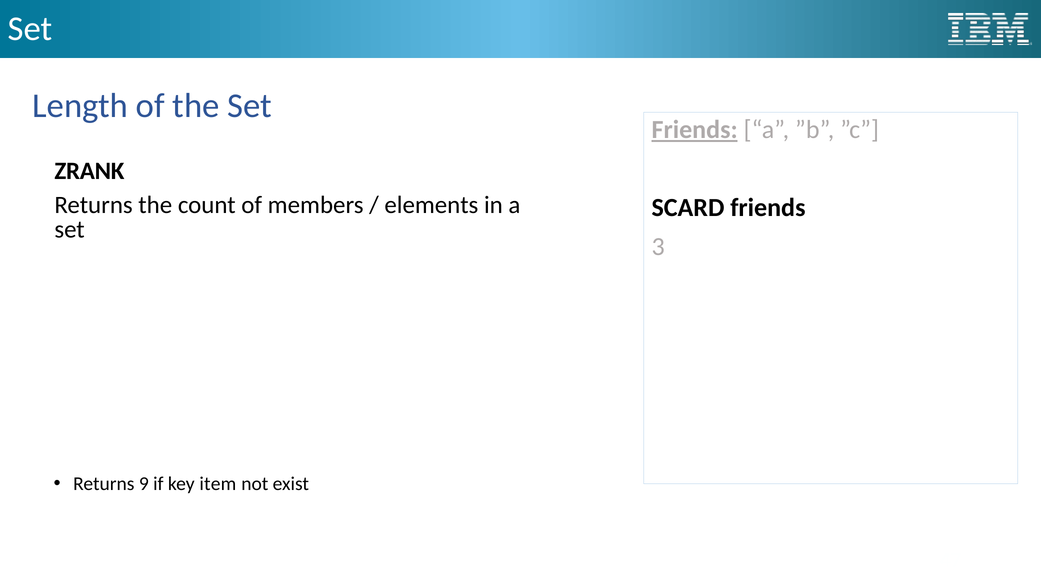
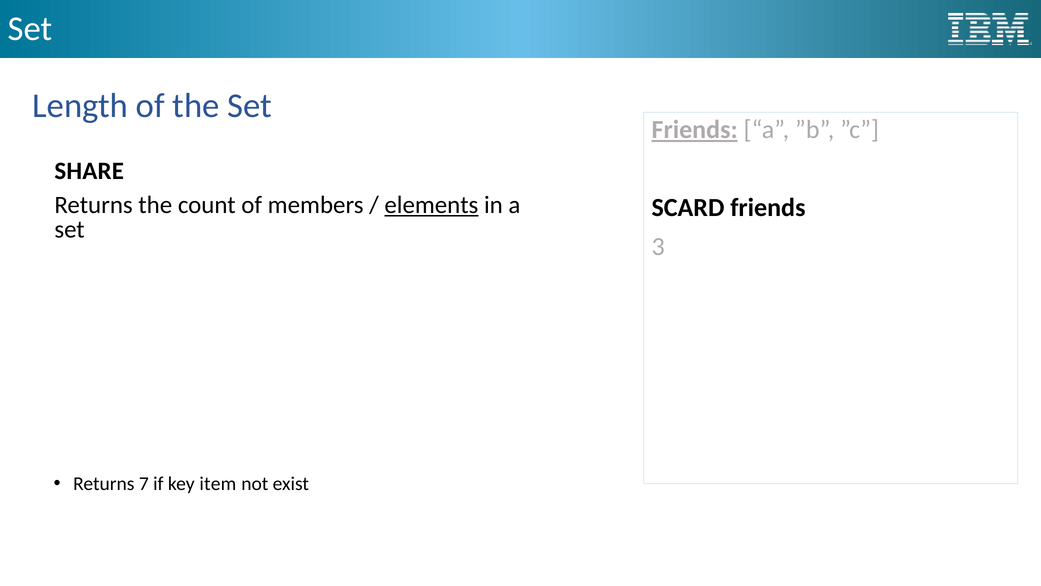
ZRANK: ZRANK -> SHARE (89, 171)
elements underline: none -> present (431, 205)
9: 9 -> 7 (144, 483)
